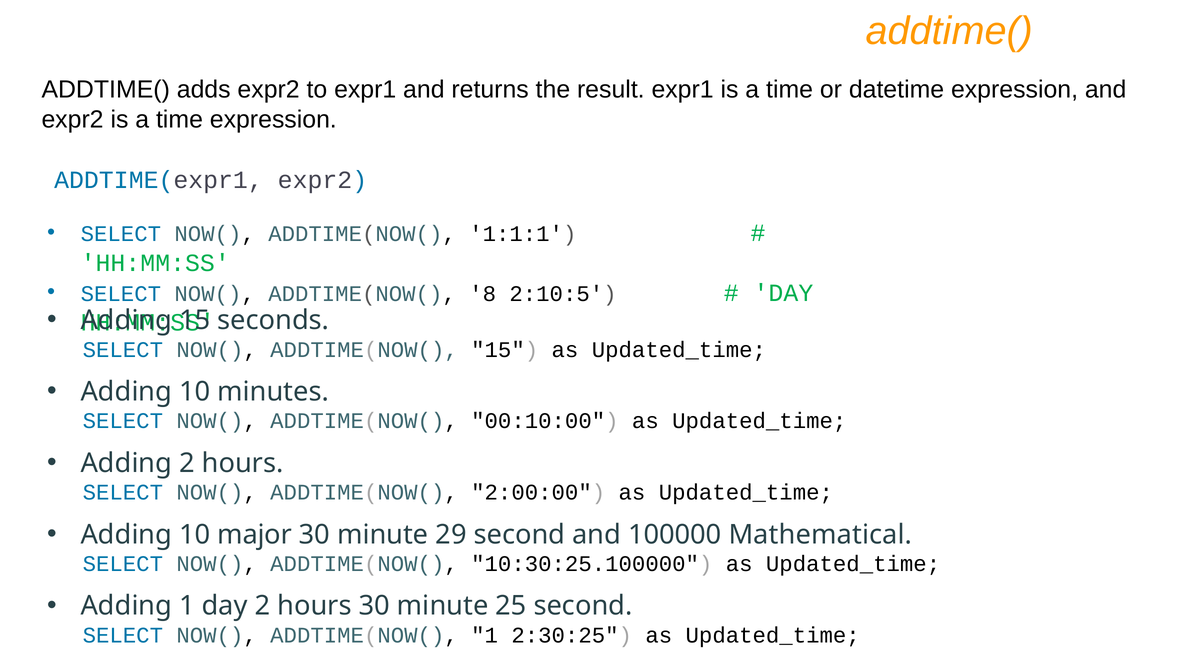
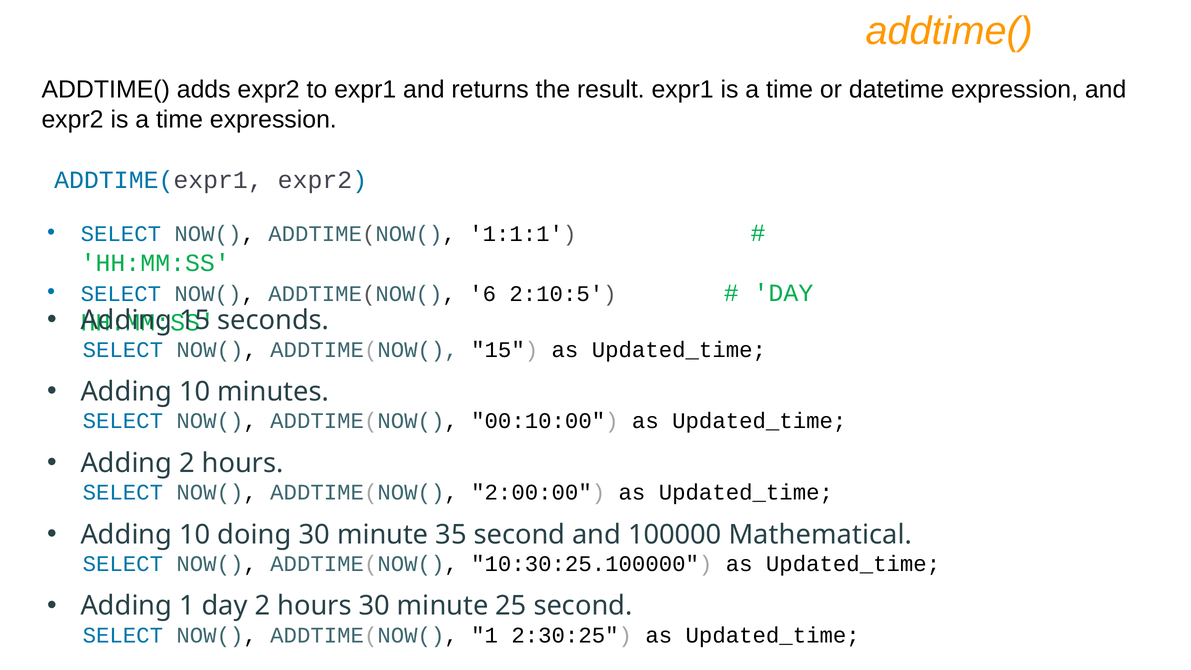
8: 8 -> 6 (483, 294)
major: major -> doing (254, 534)
29: 29 -> 35 (451, 534)
